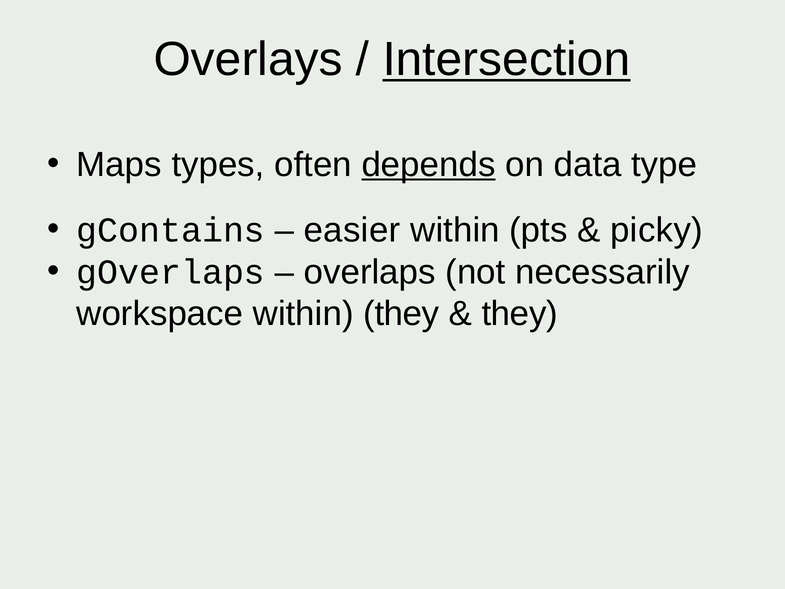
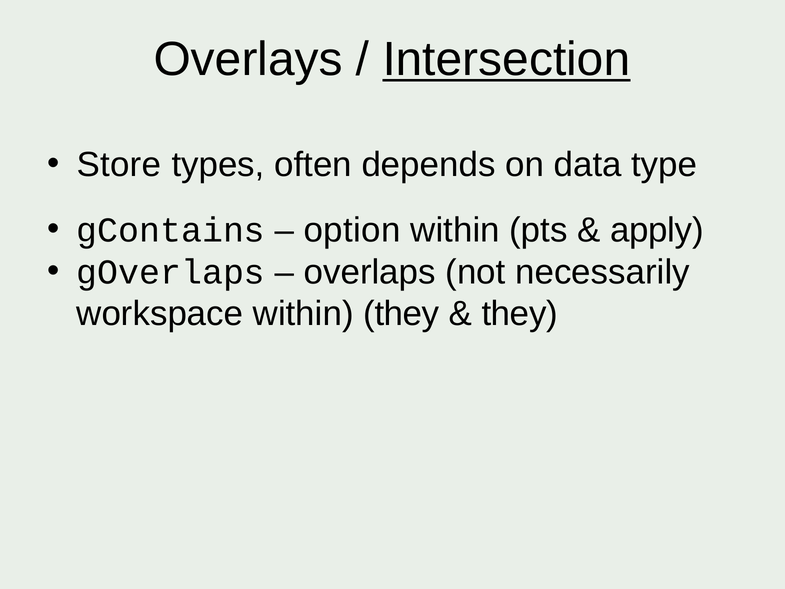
Maps: Maps -> Store (119, 165)
depends underline: present -> none (429, 165)
easier: easier -> option (352, 230)
picky: picky -> apply (657, 230)
